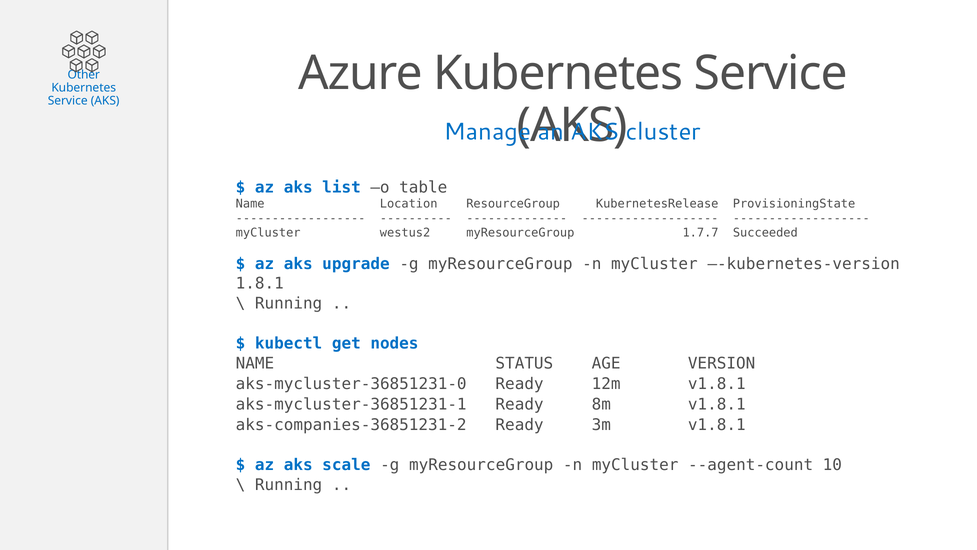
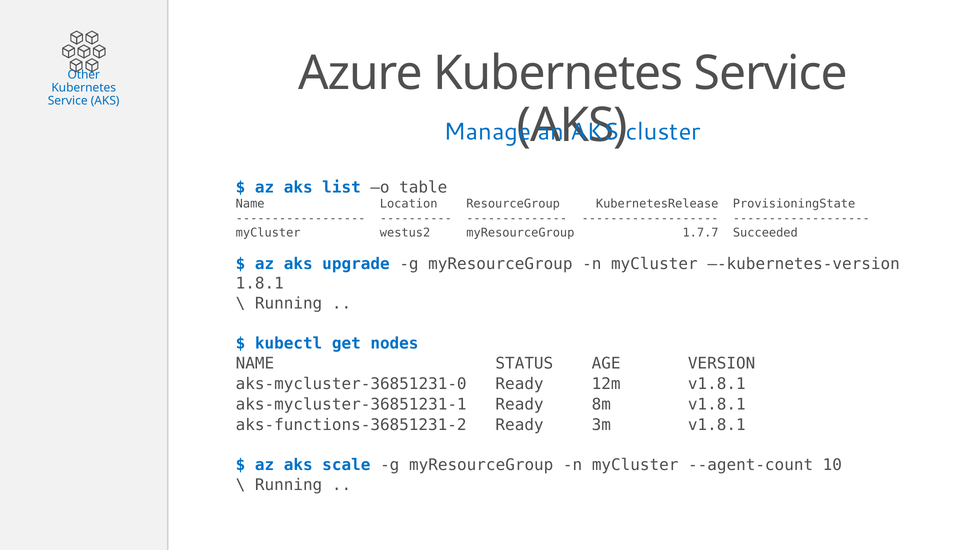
aks-companies-36851231-2: aks-companies-36851231-2 -> aks-functions-36851231-2 (351, 425)
